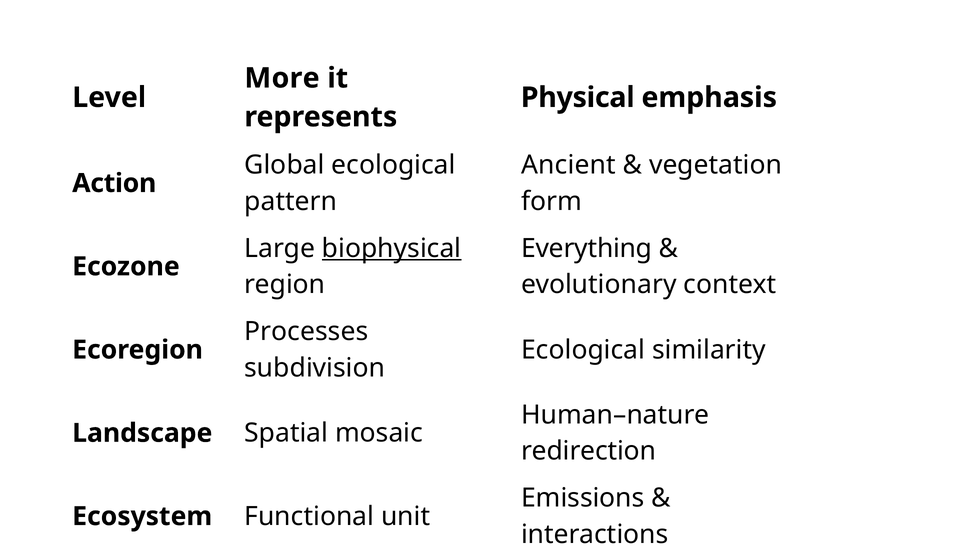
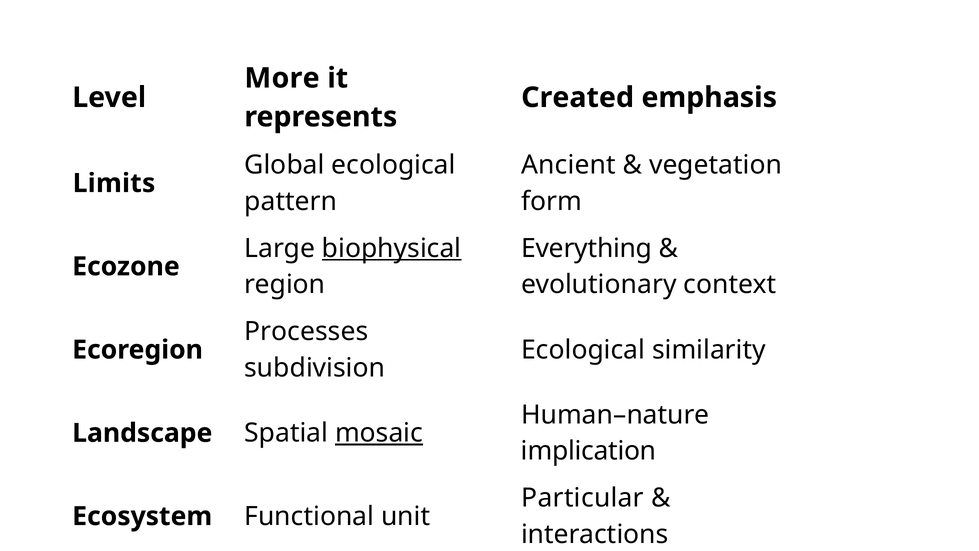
Physical: Physical -> Created (578, 97)
Action: Action -> Limits (114, 183)
mosaic underline: none -> present (379, 433)
redirection: redirection -> implication (589, 451)
Emissions: Emissions -> Particular (583, 498)
